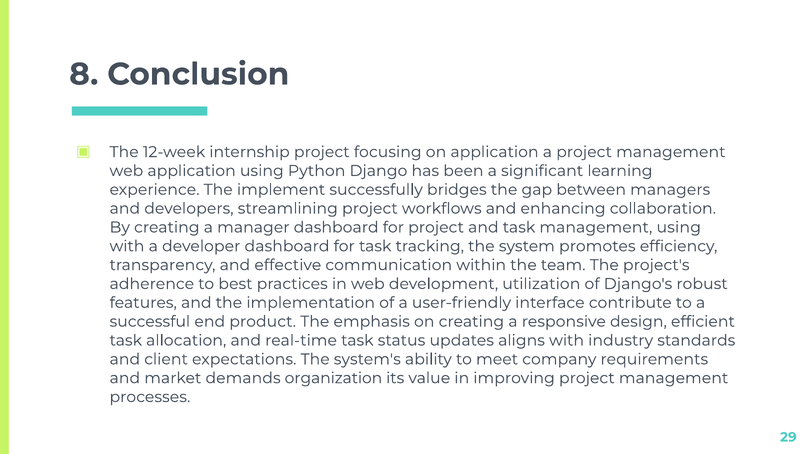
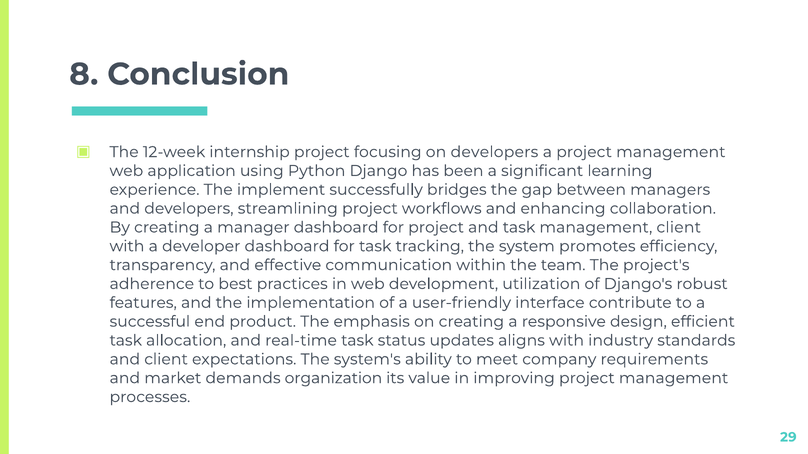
on application: application -> developers (494, 152)
management using: using -> client (679, 228)
